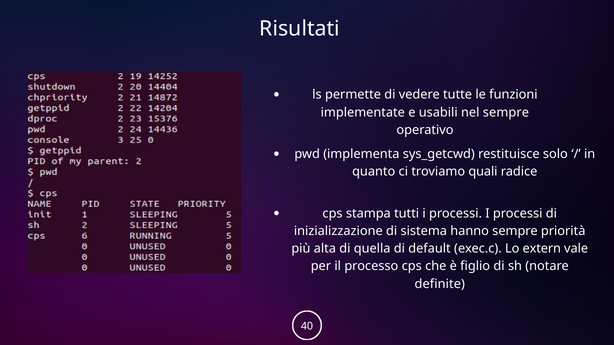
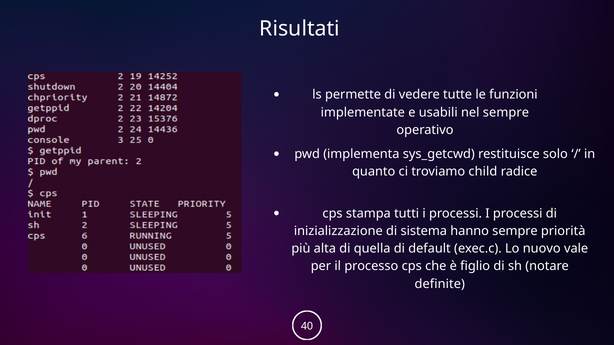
quali: quali -> child (483, 172)
extern: extern -> nuovo (542, 249)
